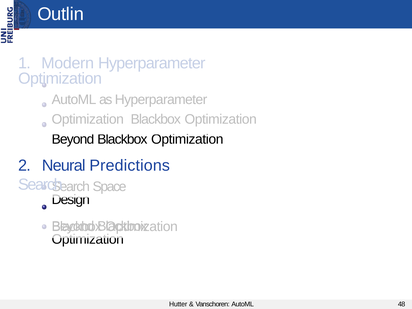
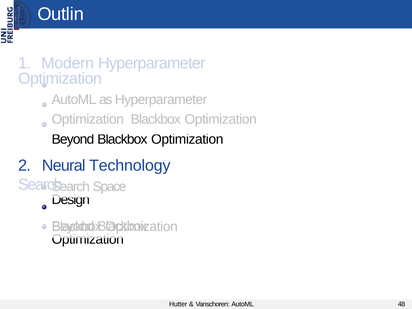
Predictions: Predictions -> Technology (130, 165)
